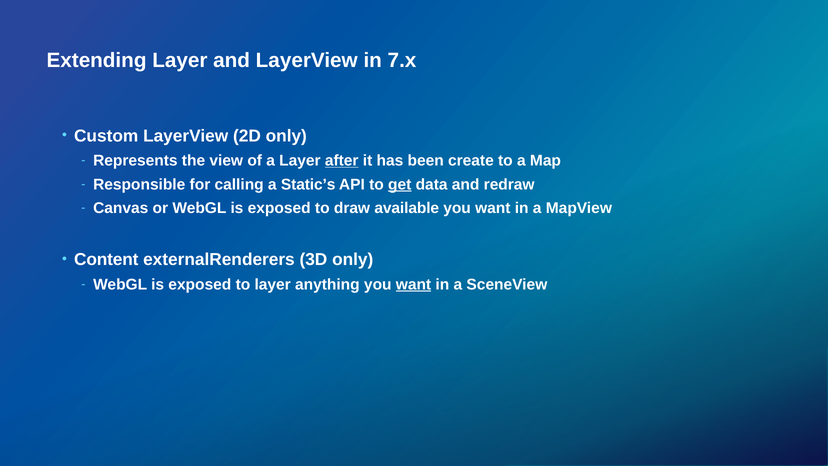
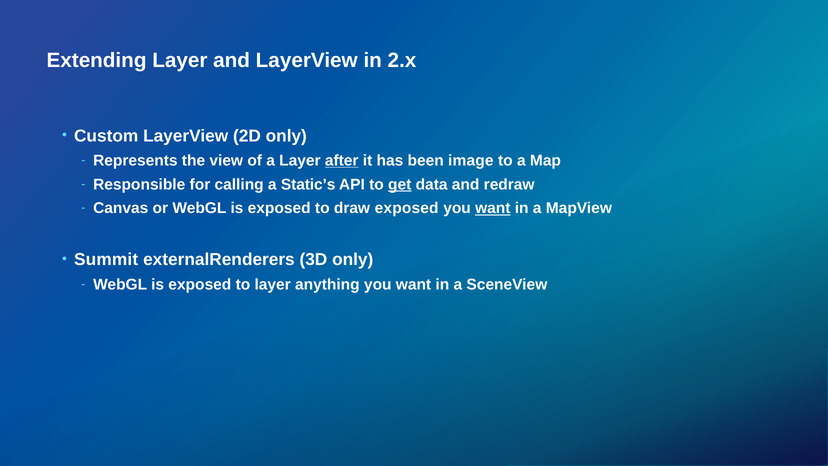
7.x: 7.x -> 2.x (402, 60)
create: create -> image (471, 160)
draw available: available -> exposed (407, 208)
want underline: none -> present (493, 208)
Content: Content -> Summit (106, 259)
want underline: present -> none (414, 284)
